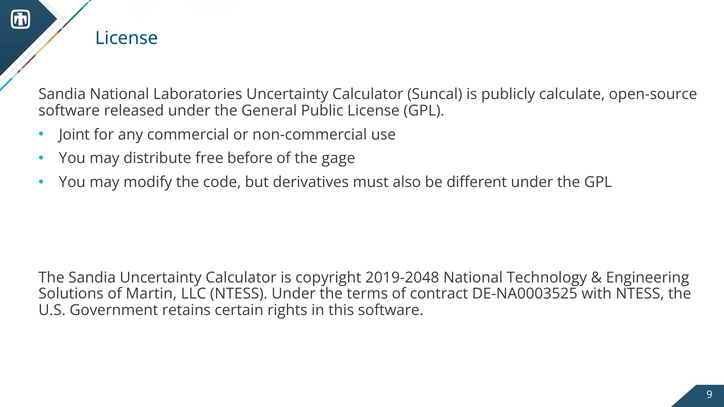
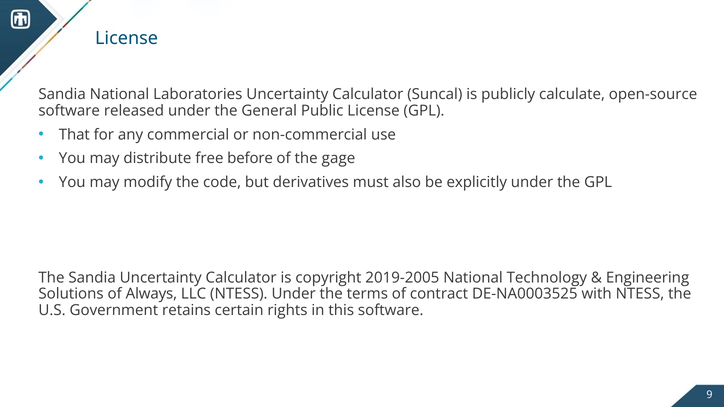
Joint: Joint -> That (74, 135)
different: different -> explicitly (477, 182)
2019-2048: 2019-2048 -> 2019-2005 (402, 278)
Martin: Martin -> Always (151, 294)
